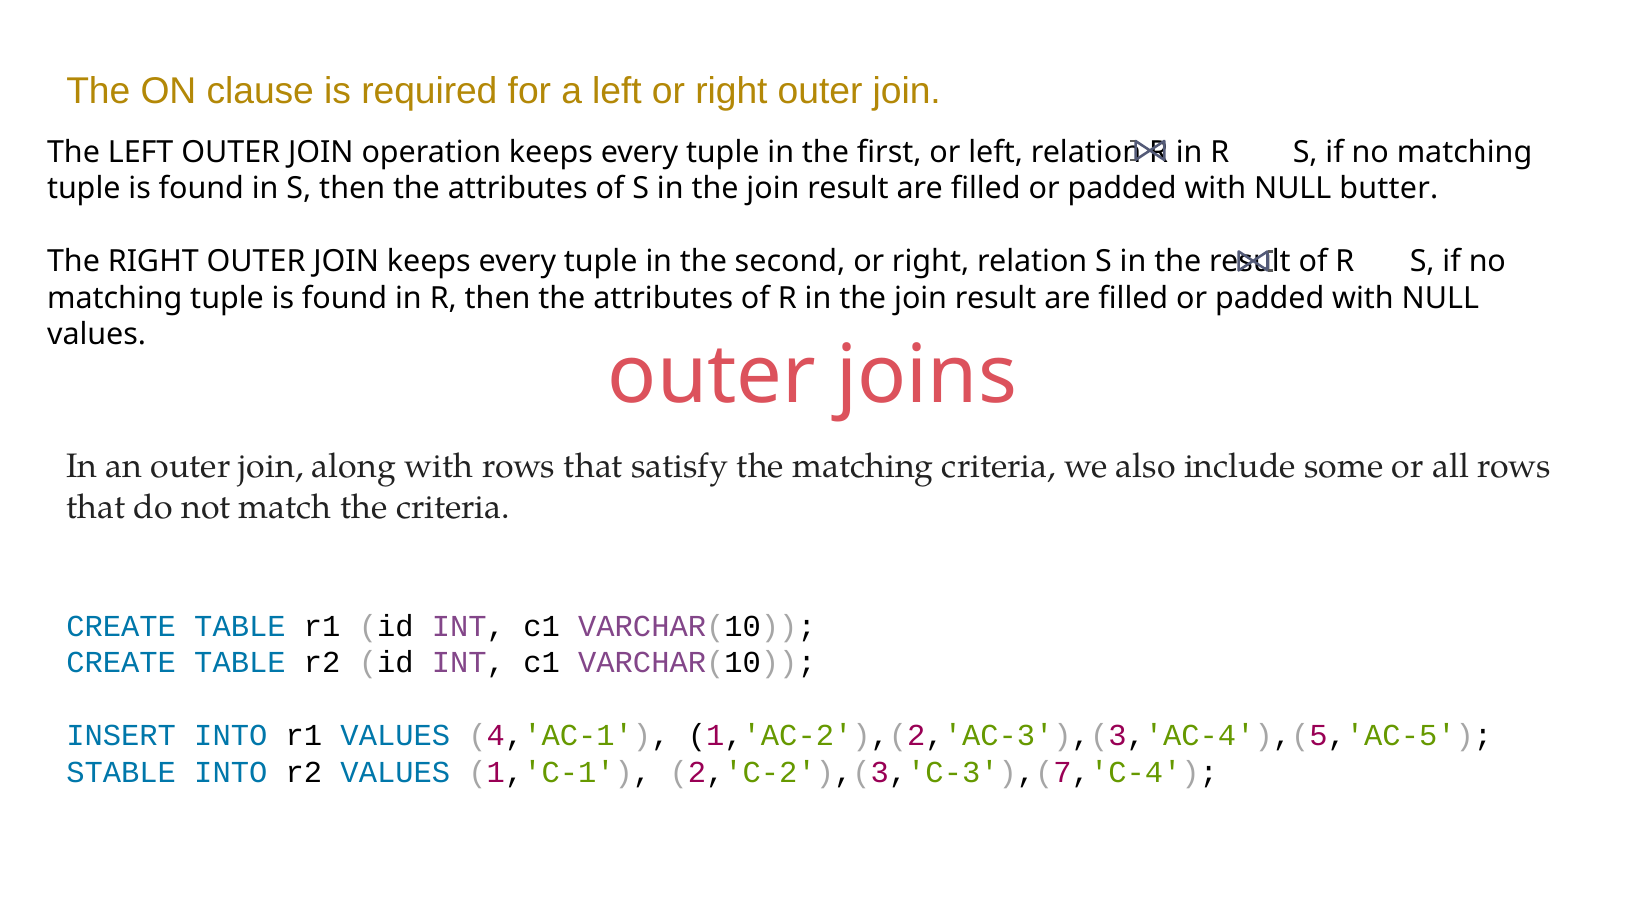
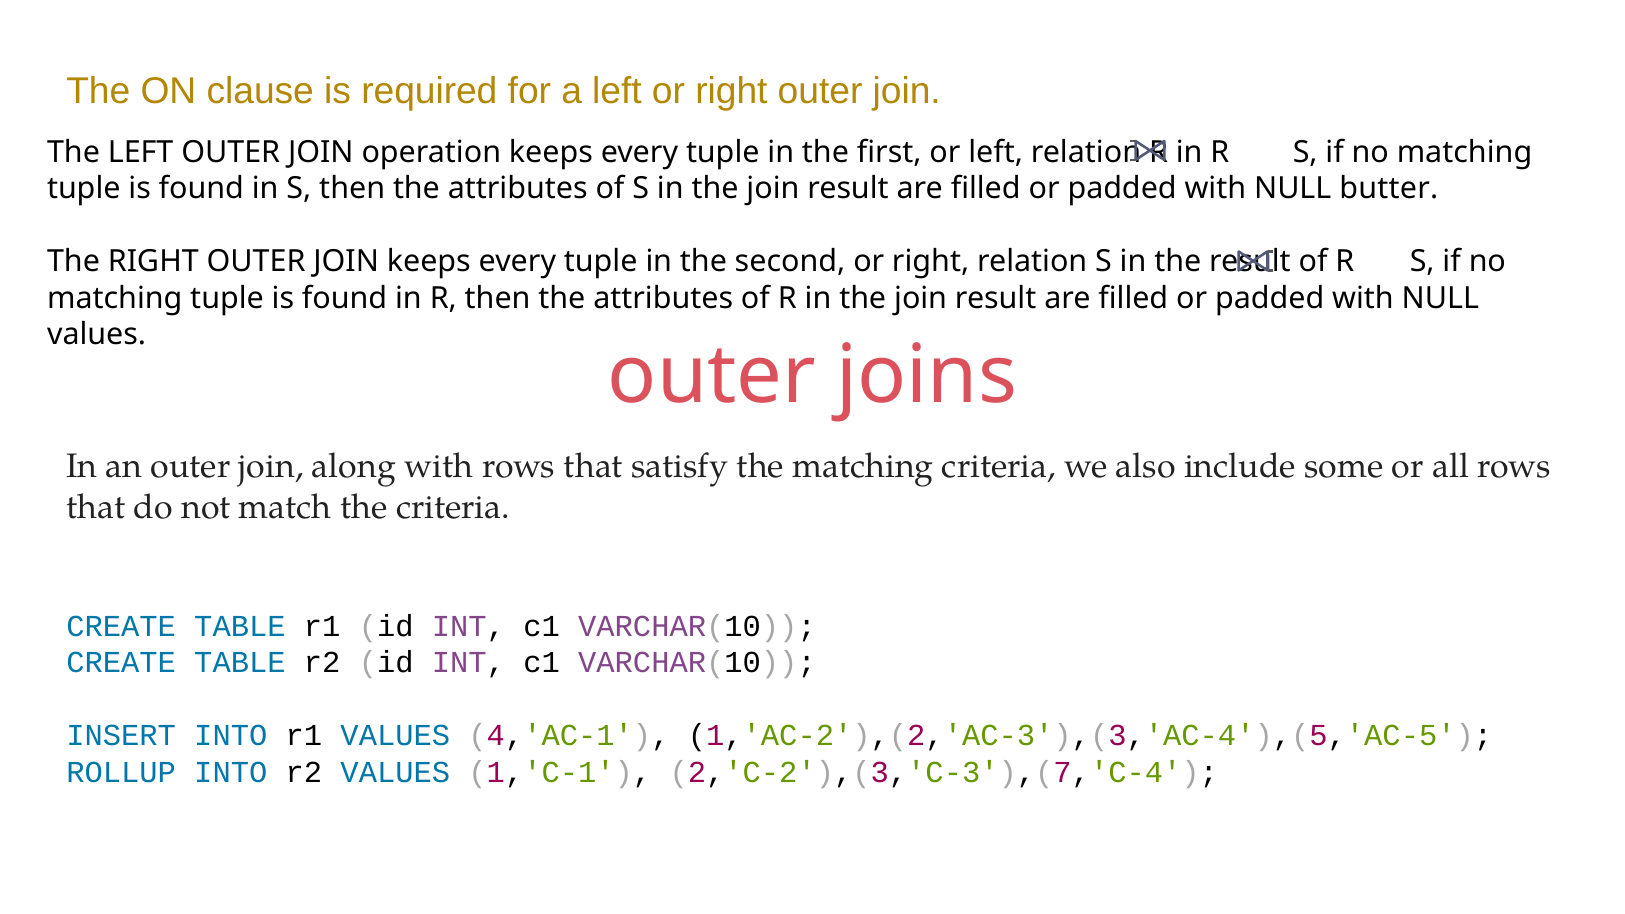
STABLE: STABLE -> ROLLUP (121, 772)
